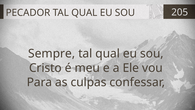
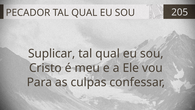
Sempre: Sempre -> Suplicar (52, 53)
